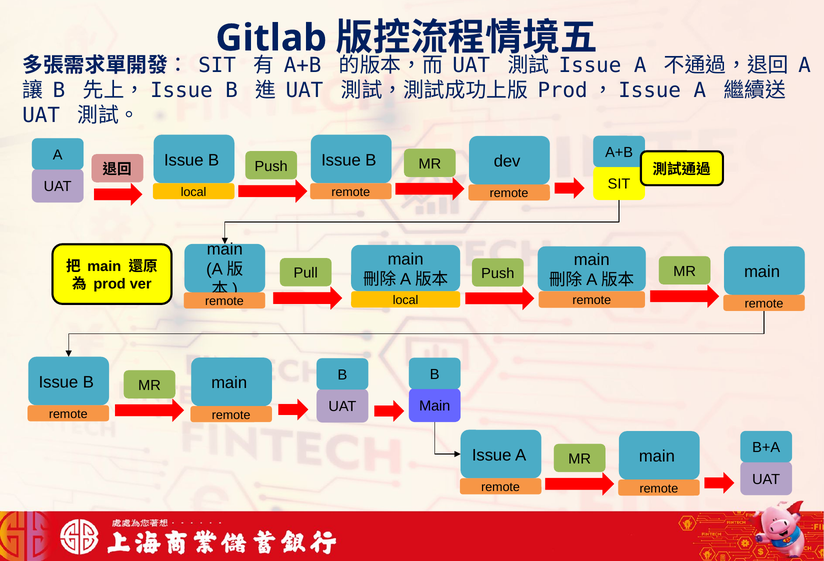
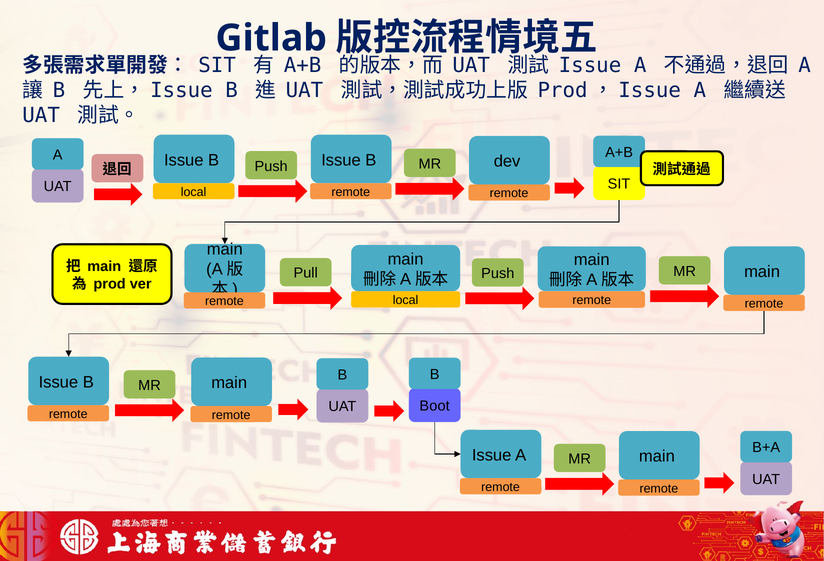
Main: Main -> Boot (435, 406)
